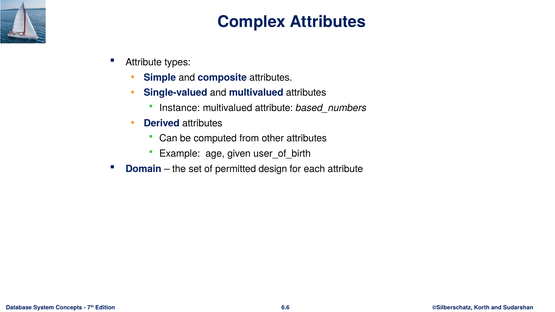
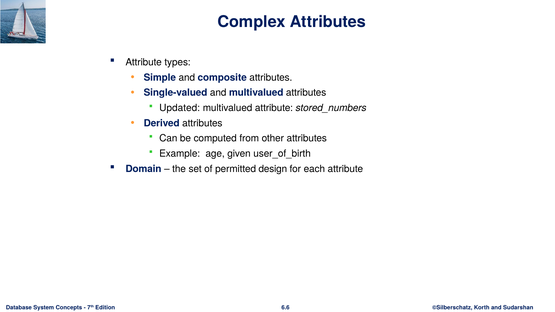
Instance: Instance -> Updated (180, 108)
based_numbers: based_numbers -> stored_numbers (331, 108)
